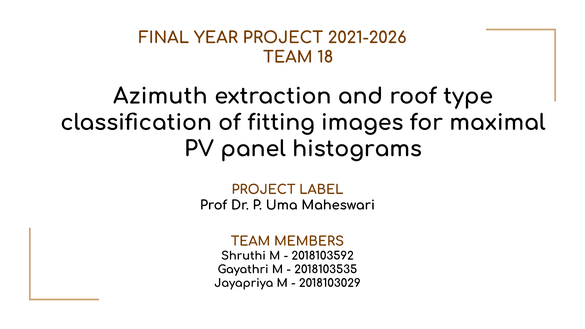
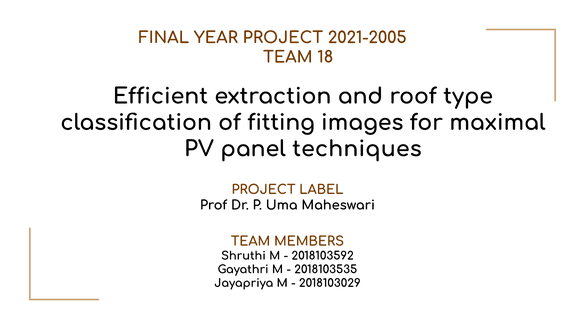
2021-2026: 2021-2026 -> 2021-2005 (367, 38)
Azimuth: Azimuth -> Efficient (160, 96)
histograms: histograms -> techniques (357, 149)
